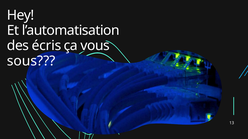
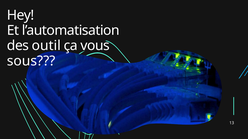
écris: écris -> outil (46, 46)
